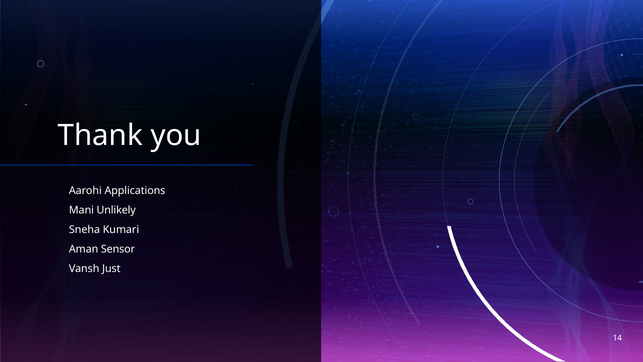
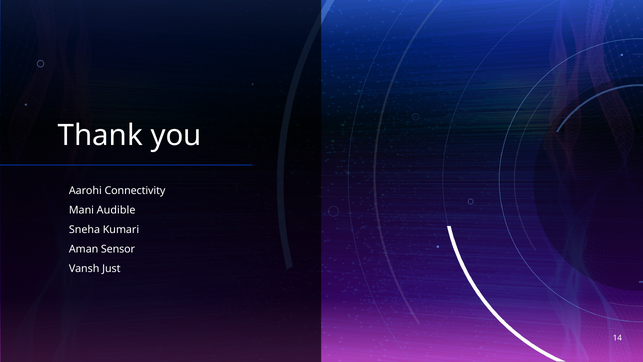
Applications: Applications -> Connectivity (135, 190)
Unlikely: Unlikely -> Audible (116, 210)
